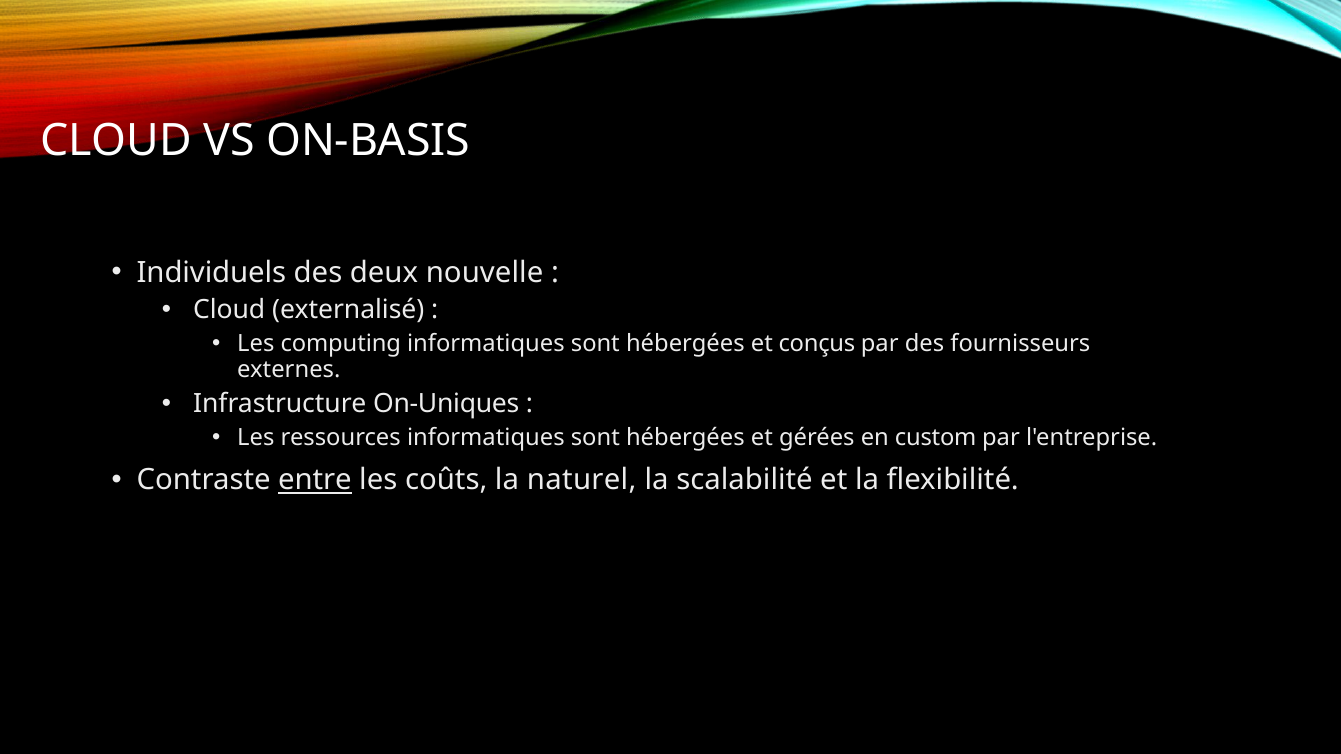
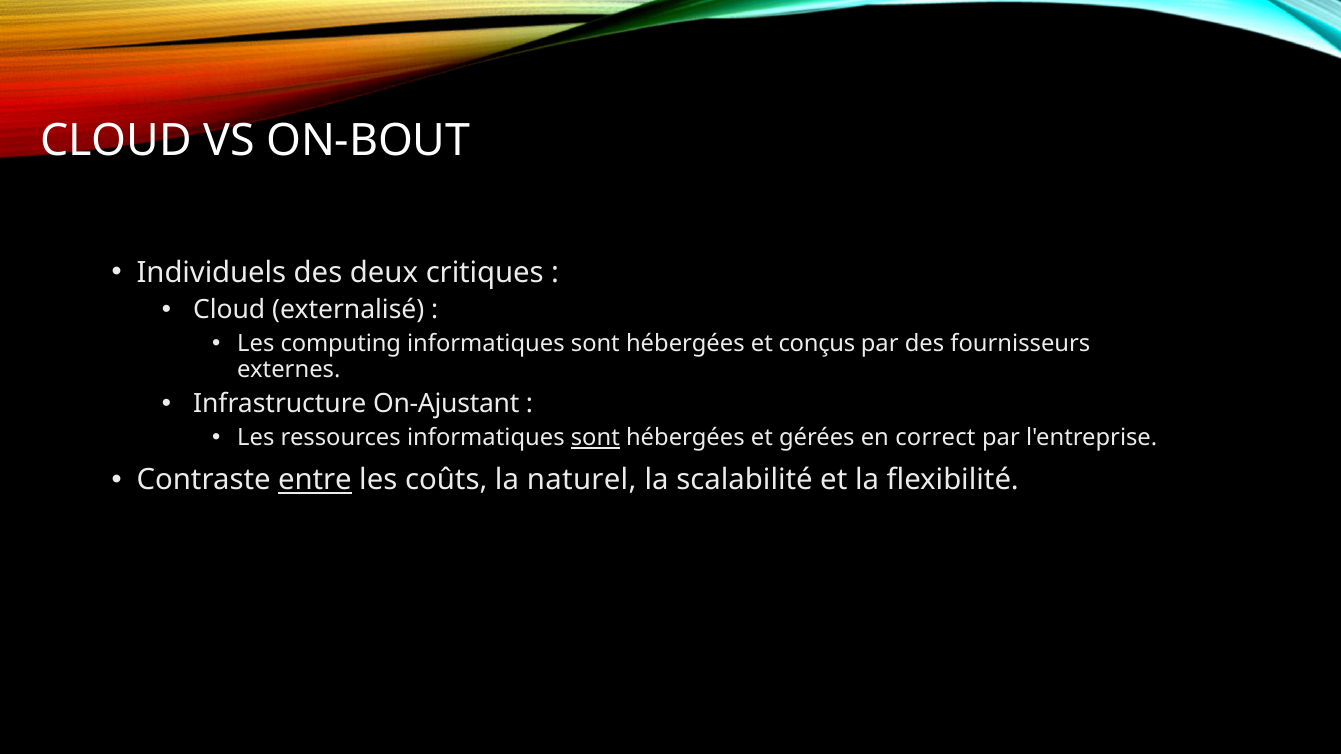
ON-BASIS: ON-BASIS -> ON-BOUT (368, 141)
nouvelle: nouvelle -> critiques (485, 273)
On-Uniques: On-Uniques -> On-Ajustant (446, 404)
sont underline: none -> present (595, 438)
custom: custom -> correct (935, 438)
